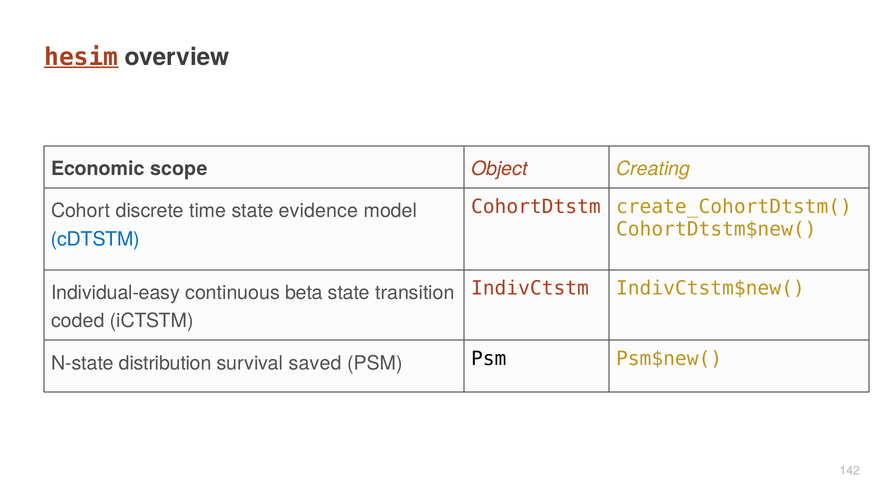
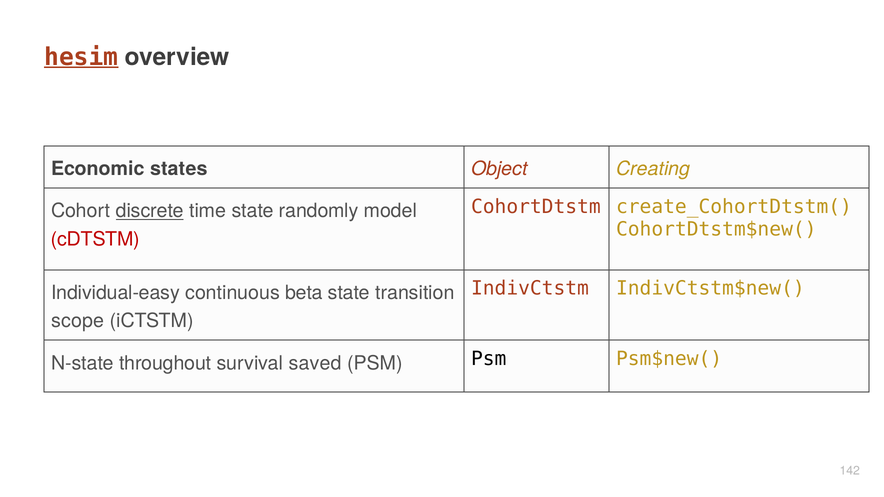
scope: scope -> states (179, 169)
discrete underline: none -> present (150, 211)
evidence: evidence -> randomly (319, 211)
cDTSTM colour: blue -> red (95, 239)
coded: coded -> scope (78, 321)
distribution: distribution -> throughout (165, 363)
